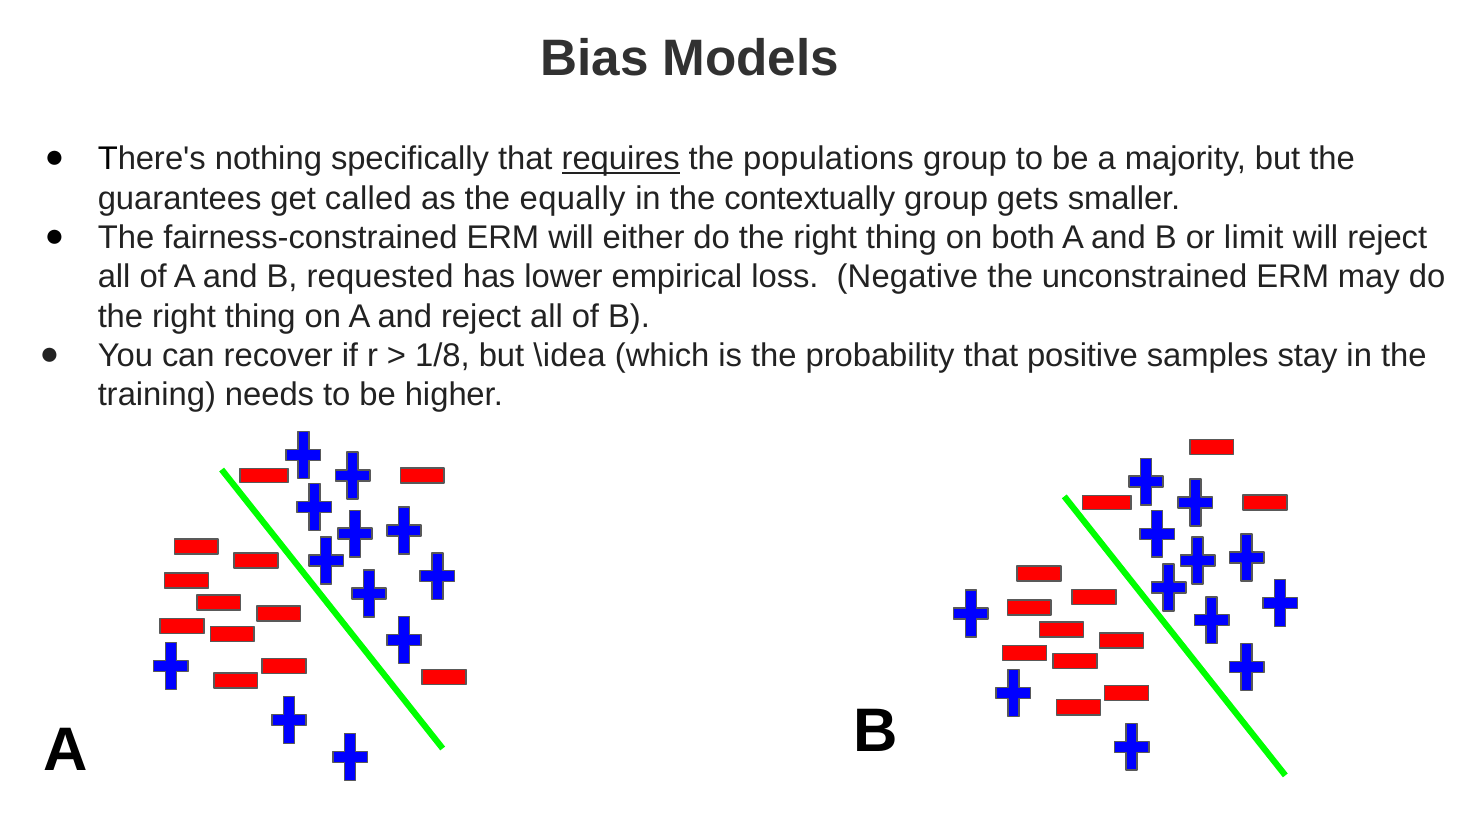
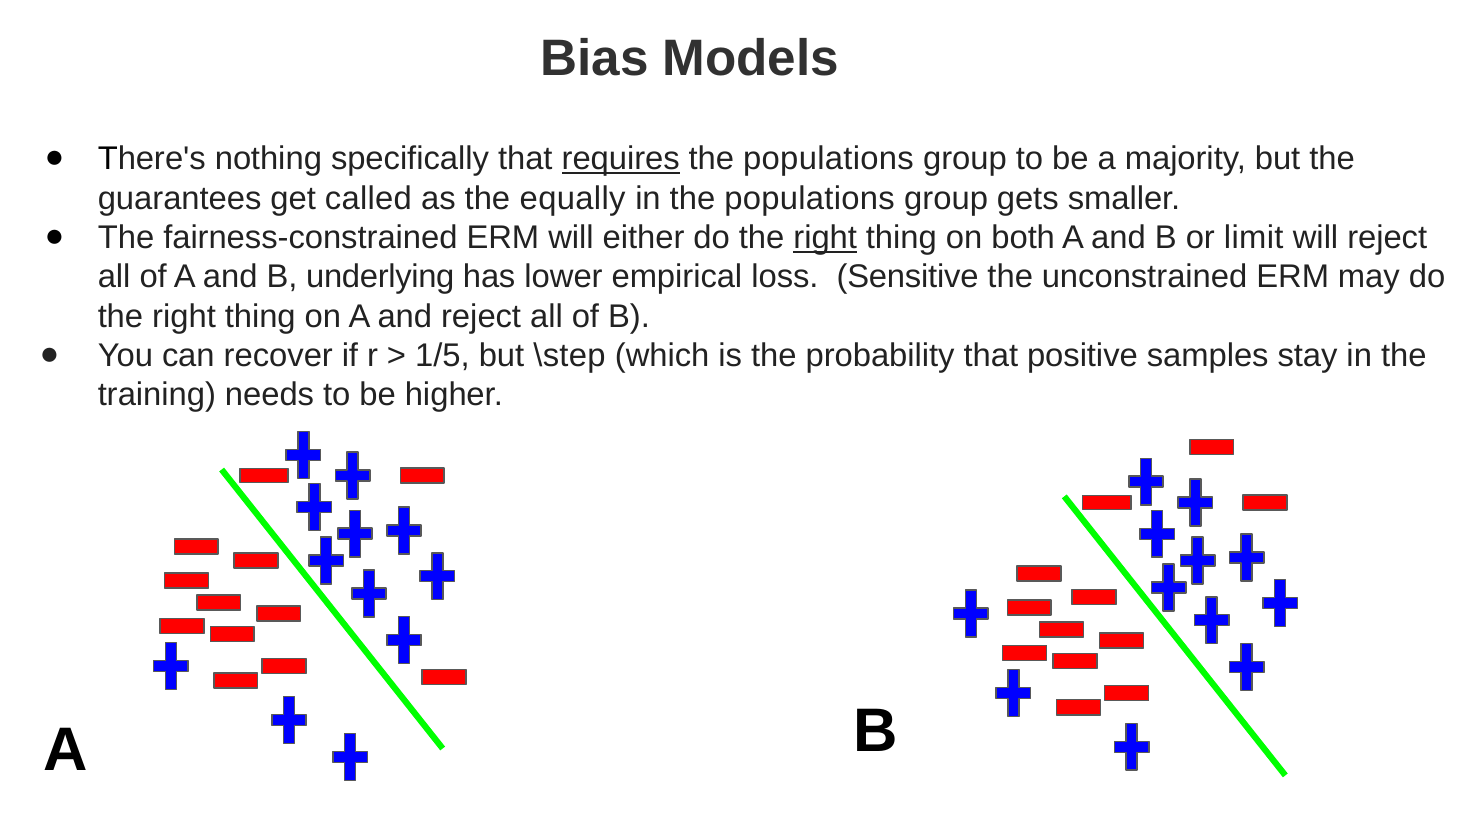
in the contextually: contextually -> populations (810, 198)
right underline: none -> present (825, 238)
requested: requested -> underlying (380, 277)
Negative: Negative -> Sensitive (908, 277)
1/8: 1/8 -> 1/5 (442, 356)
\idea: \idea -> \step (570, 356)
